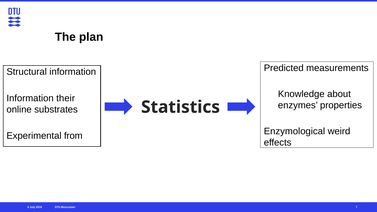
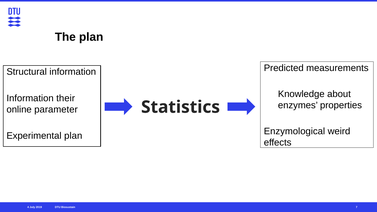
substrates: substrates -> parameter (56, 110)
Experimental from: from -> plan (73, 136)
